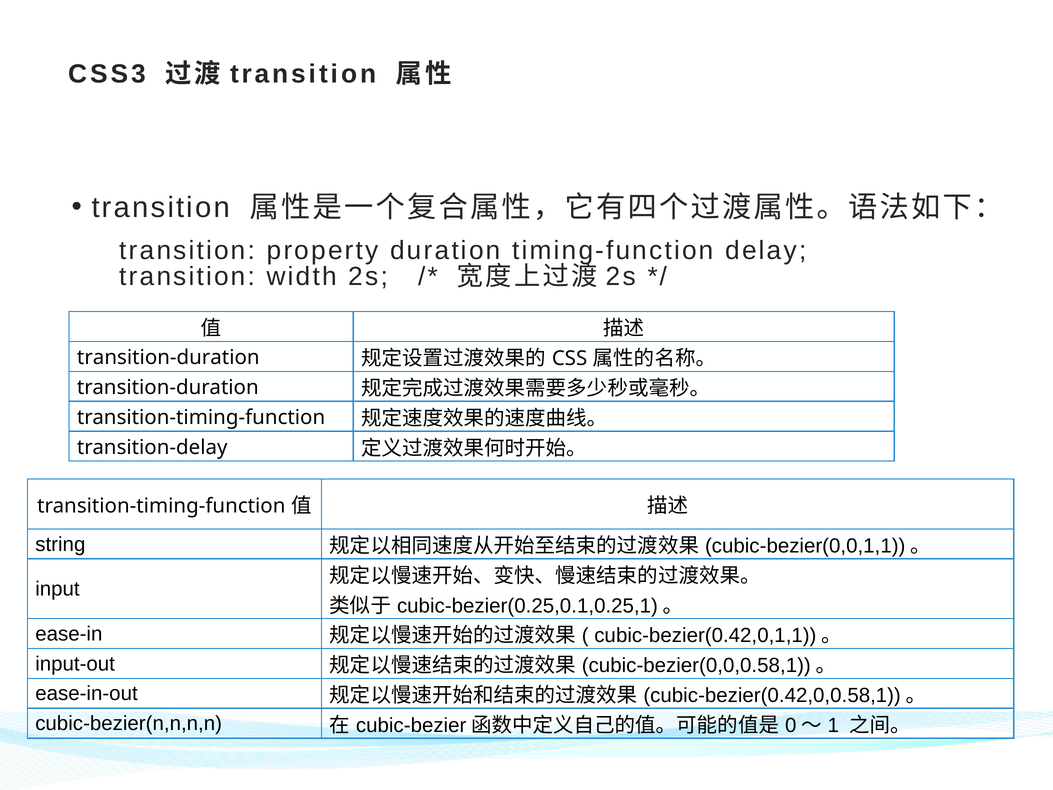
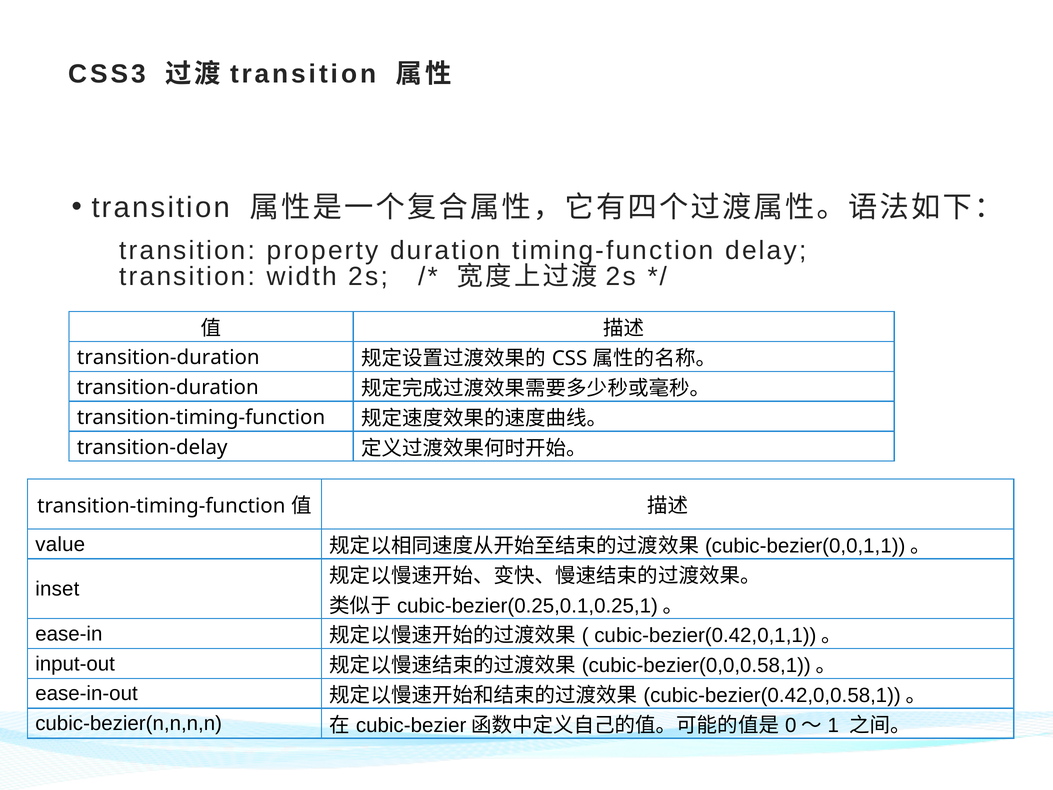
string: string -> value (60, 544)
input: input -> inset (57, 589)
